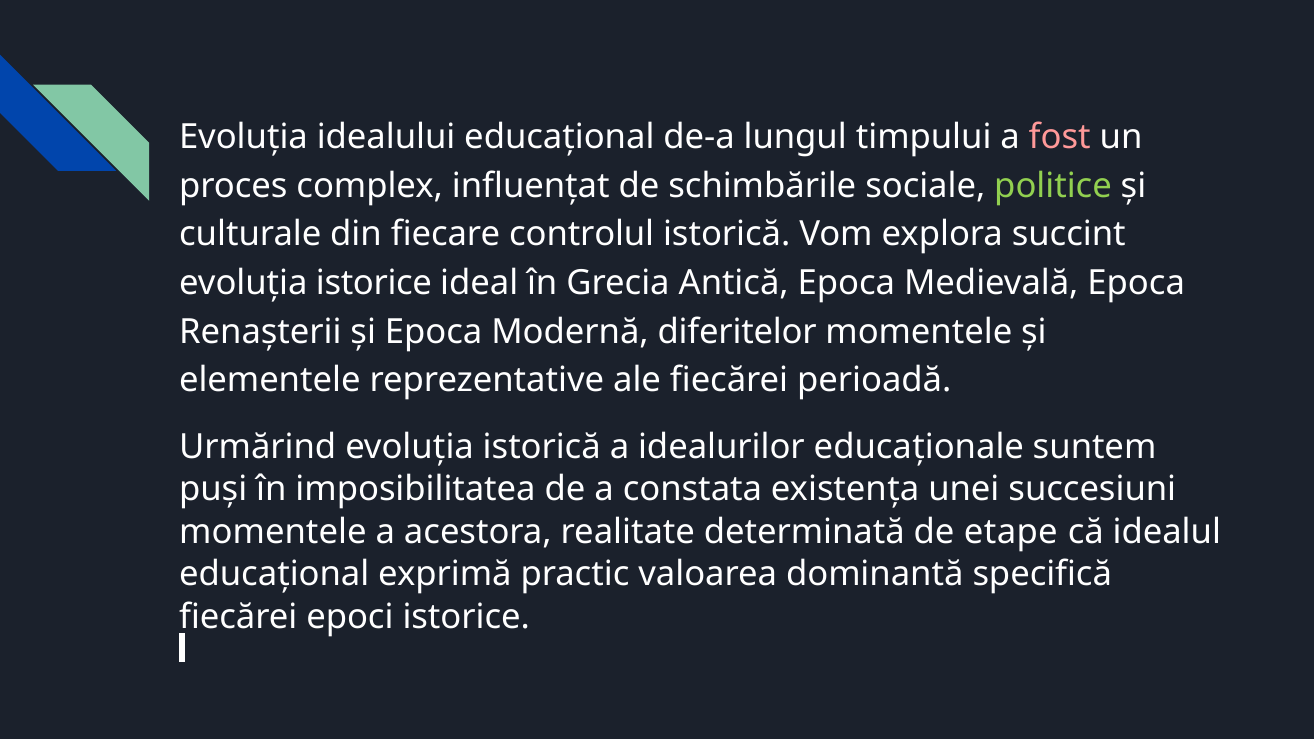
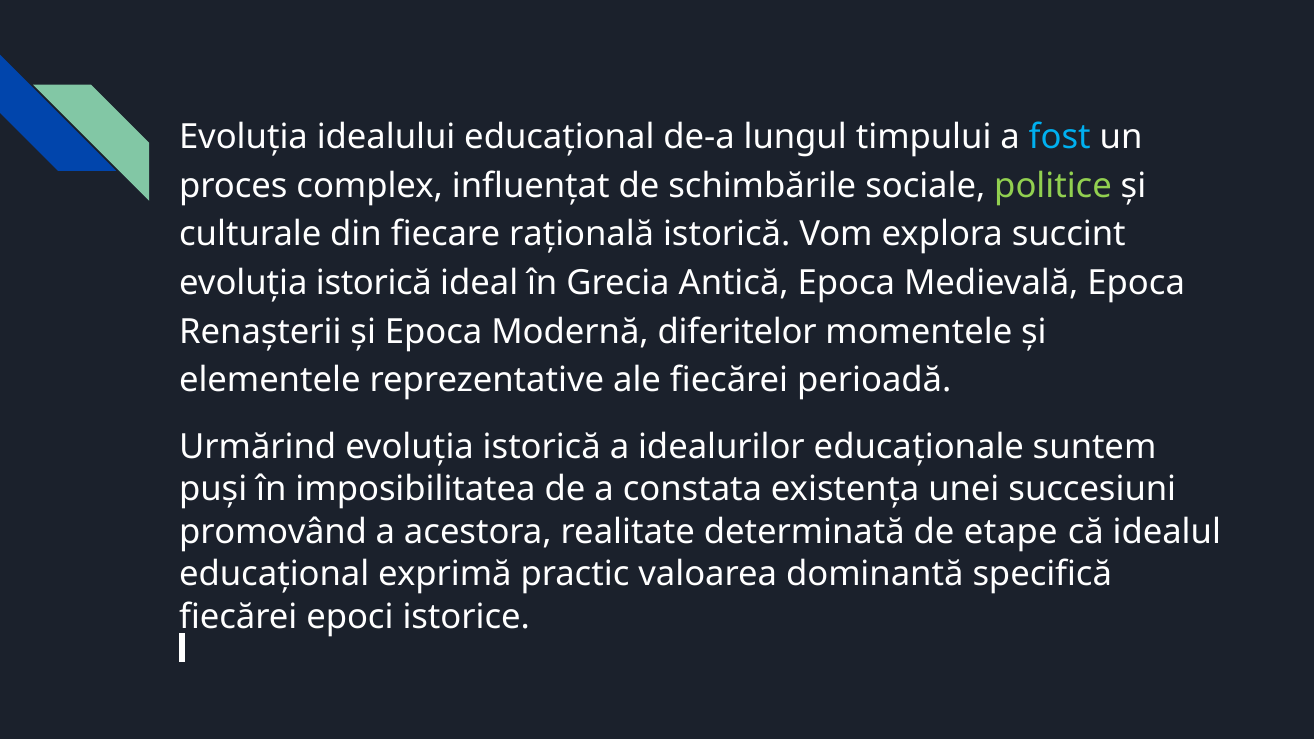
fost colour: pink -> light blue (1060, 137)
controlul: controlul -> rațională (582, 234)
istorice: istorice -> istorică (374, 283)
momentele: momentele -> promovând (273, 532)
